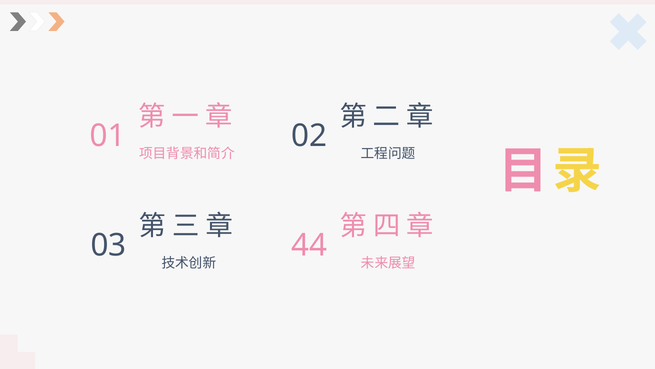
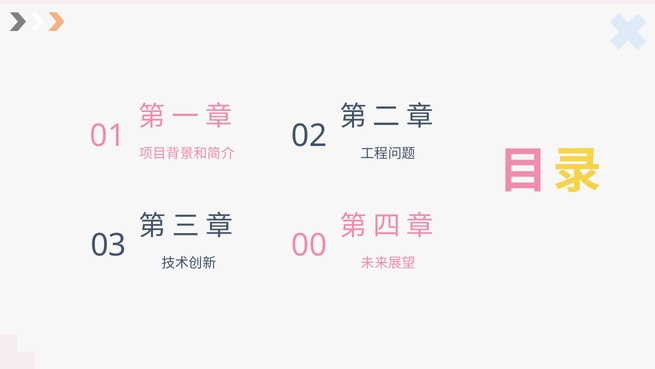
44: 44 -> 00 (309, 245)
